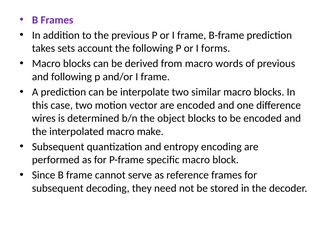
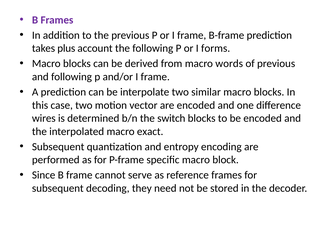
sets: sets -> plus (66, 48)
object: object -> switch (171, 118)
make: make -> exact (150, 131)
